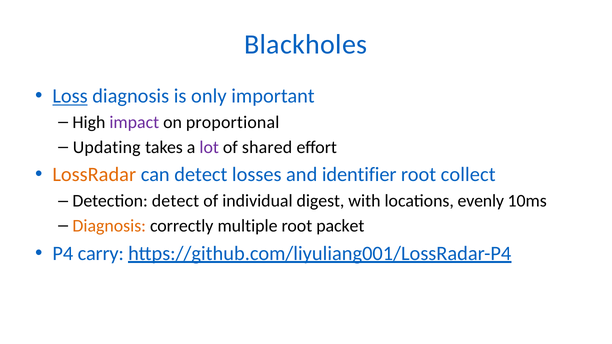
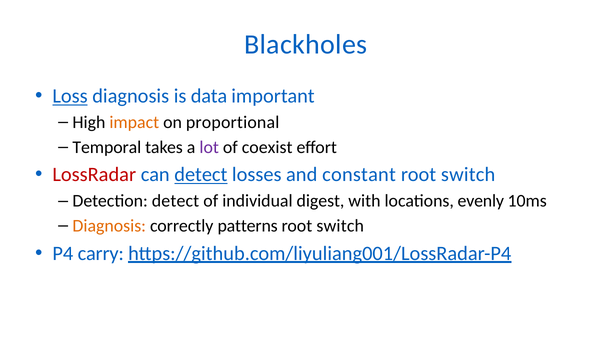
only: only -> data (209, 96)
impact colour: purple -> orange (134, 123)
Updating: Updating -> Temporal (107, 148)
shared: shared -> coexist (267, 148)
LossRadar colour: orange -> red (94, 175)
detect underline: none -> present (201, 175)
identifier: identifier -> constant (359, 175)
collect: collect -> switch (468, 175)
multiple: multiple -> patterns (248, 226)
packet: packet -> switch (340, 226)
